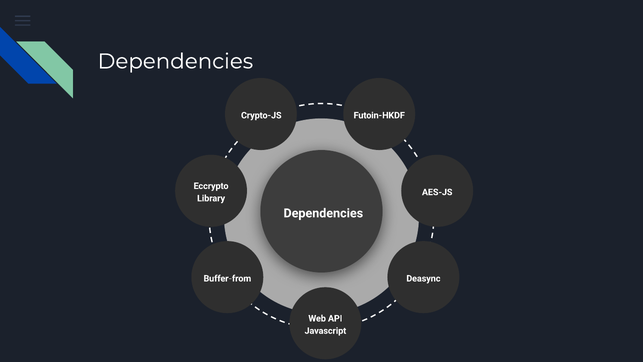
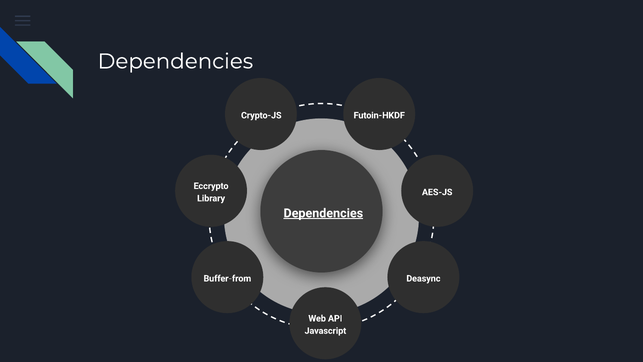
Dependencies underline: none -> present (323, 213)
